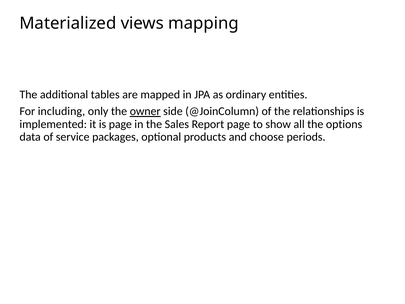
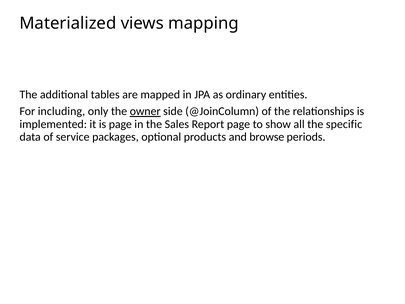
options: options -> specific (344, 124)
choose: choose -> browse (267, 137)
